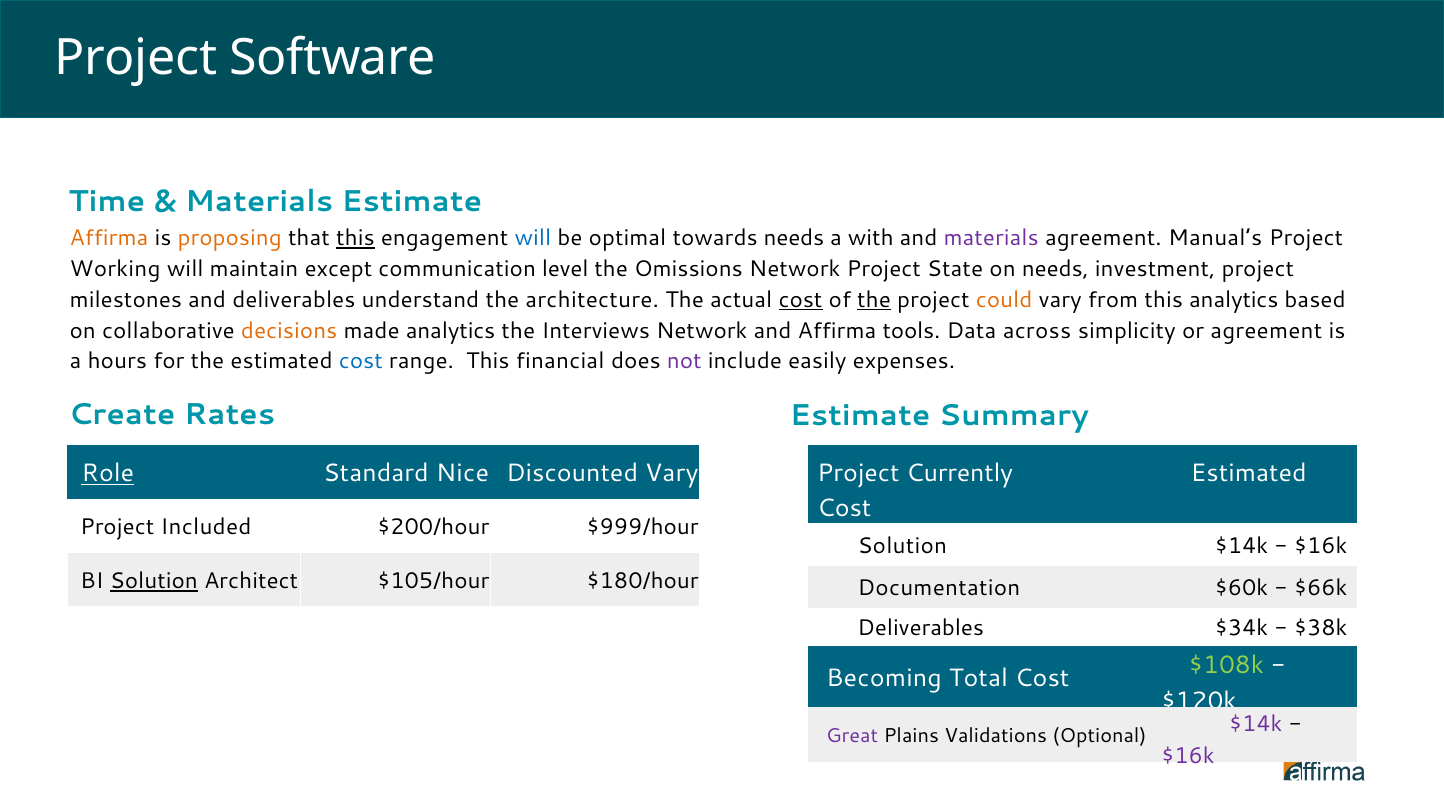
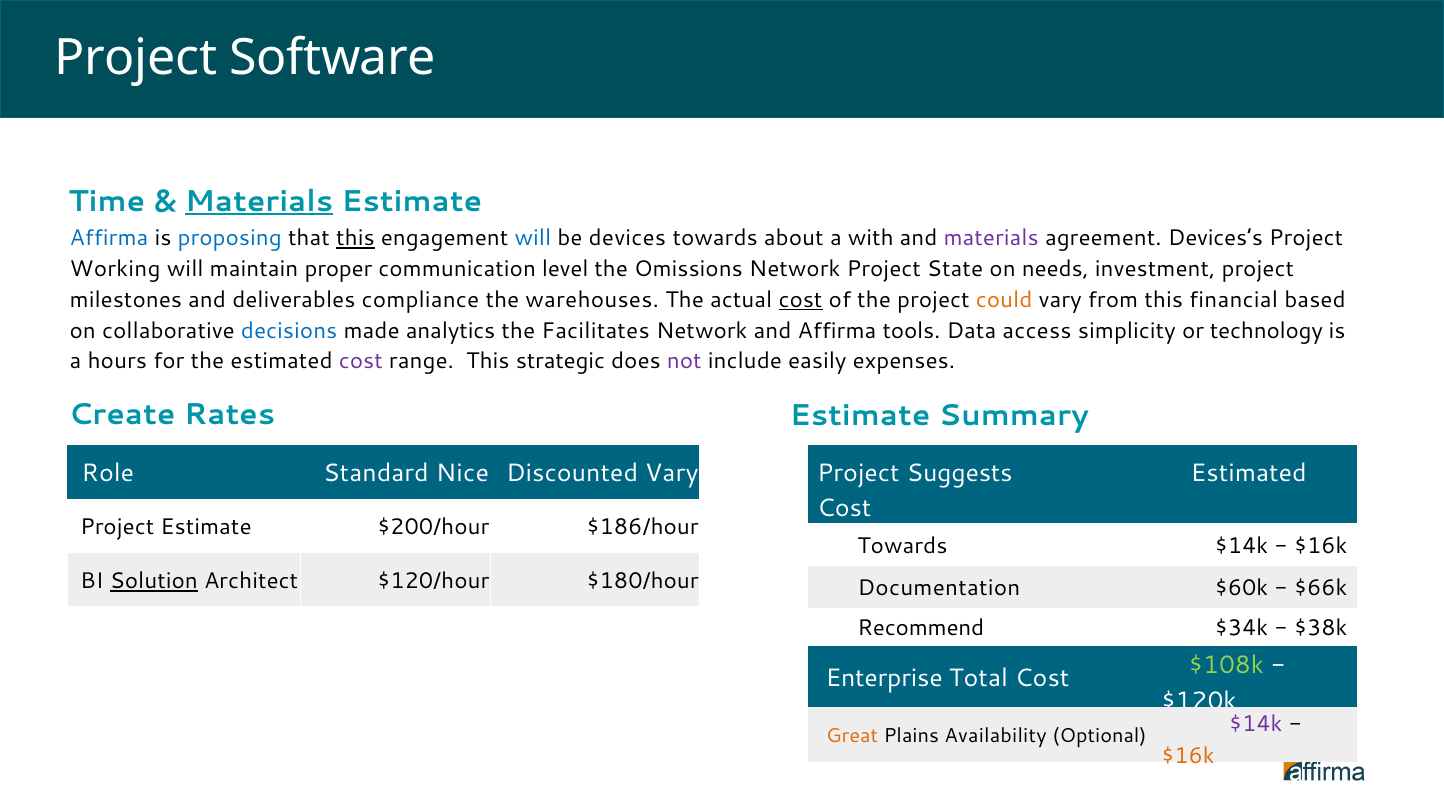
Materials underline: none -> present (259, 202)
Affirma colour: orange -> blue (109, 238)
proposing colour: orange -> blue (230, 238)
optimal: optimal -> devices (627, 238)
towards needs: needs -> about (794, 238)
Manual’s: Manual’s -> Devices’s (1215, 238)
except: except -> proper (339, 269)
understand: understand -> compliance (420, 300)
architecture: architecture -> warehouses (592, 300)
the underline: present -> none (874, 300)
this analytics: analytics -> financial (1234, 300)
decisions colour: orange -> blue (289, 331)
Interviews: Interviews -> Facilitates (596, 331)
across: across -> access (1037, 331)
or agreement: agreement -> technology (1267, 331)
cost colour: blue -> purple (361, 362)
financial: financial -> strategic (560, 362)
Currently: Currently -> Suggests (960, 473)
Role underline: present -> none (108, 474)
Project Included: Included -> Estimate (206, 528)
$999/hour: $999/hour -> $186/hour (643, 528)
Solution: Solution -> Towards (902, 546)
$105/hour: $105/hour -> $120/hour (433, 582)
Deliverables: Deliverables -> Recommend (921, 629)
Becoming: Becoming -> Enterprise (884, 678)
Great colour: purple -> orange (852, 736)
Validations: Validations -> Availability (996, 736)
$16k colour: purple -> orange (1188, 757)
